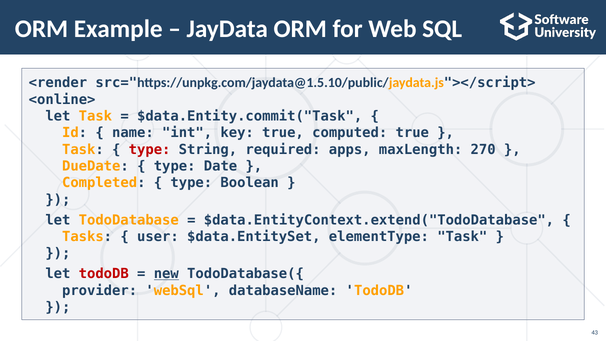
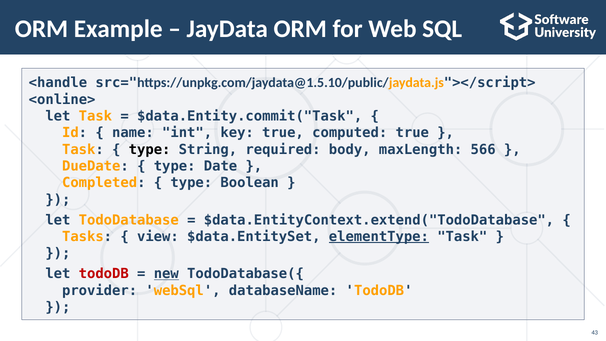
<render: <render -> <handle (58, 83)
type colour: red -> black (150, 149)
apps: apps -> body (350, 149)
270: 270 -> 566 (483, 149)
user: user -> view (158, 237)
elementType underline: none -> present (379, 237)
